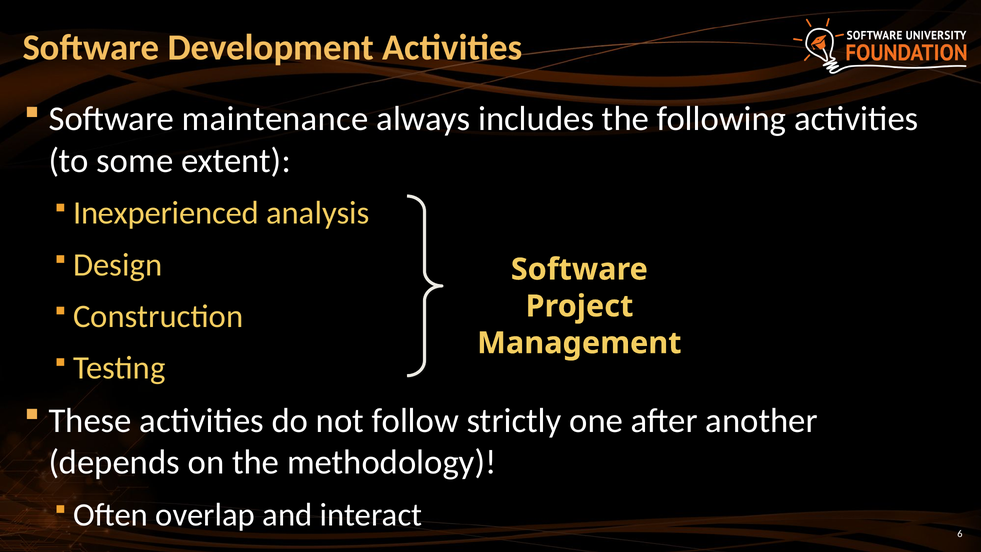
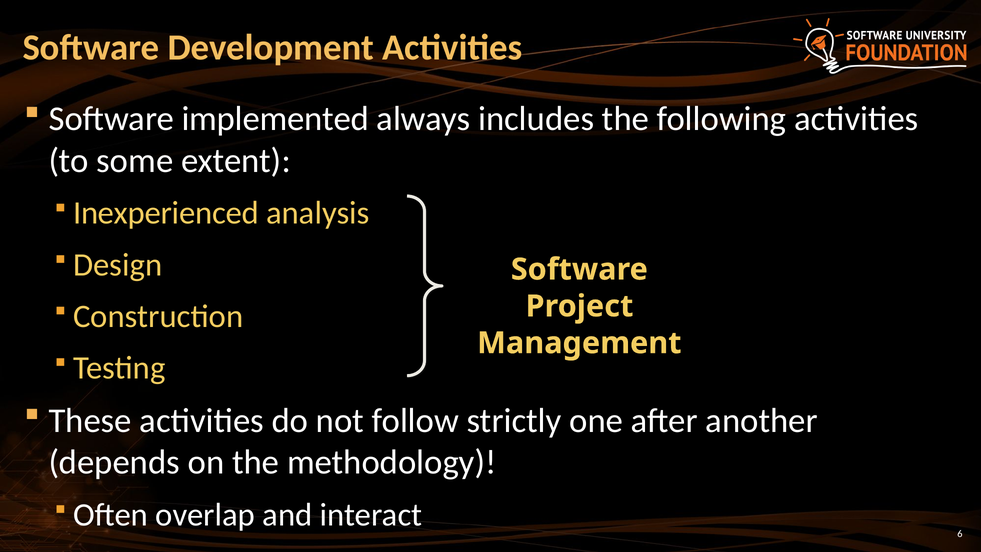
maintenance: maintenance -> implemented (275, 119)
